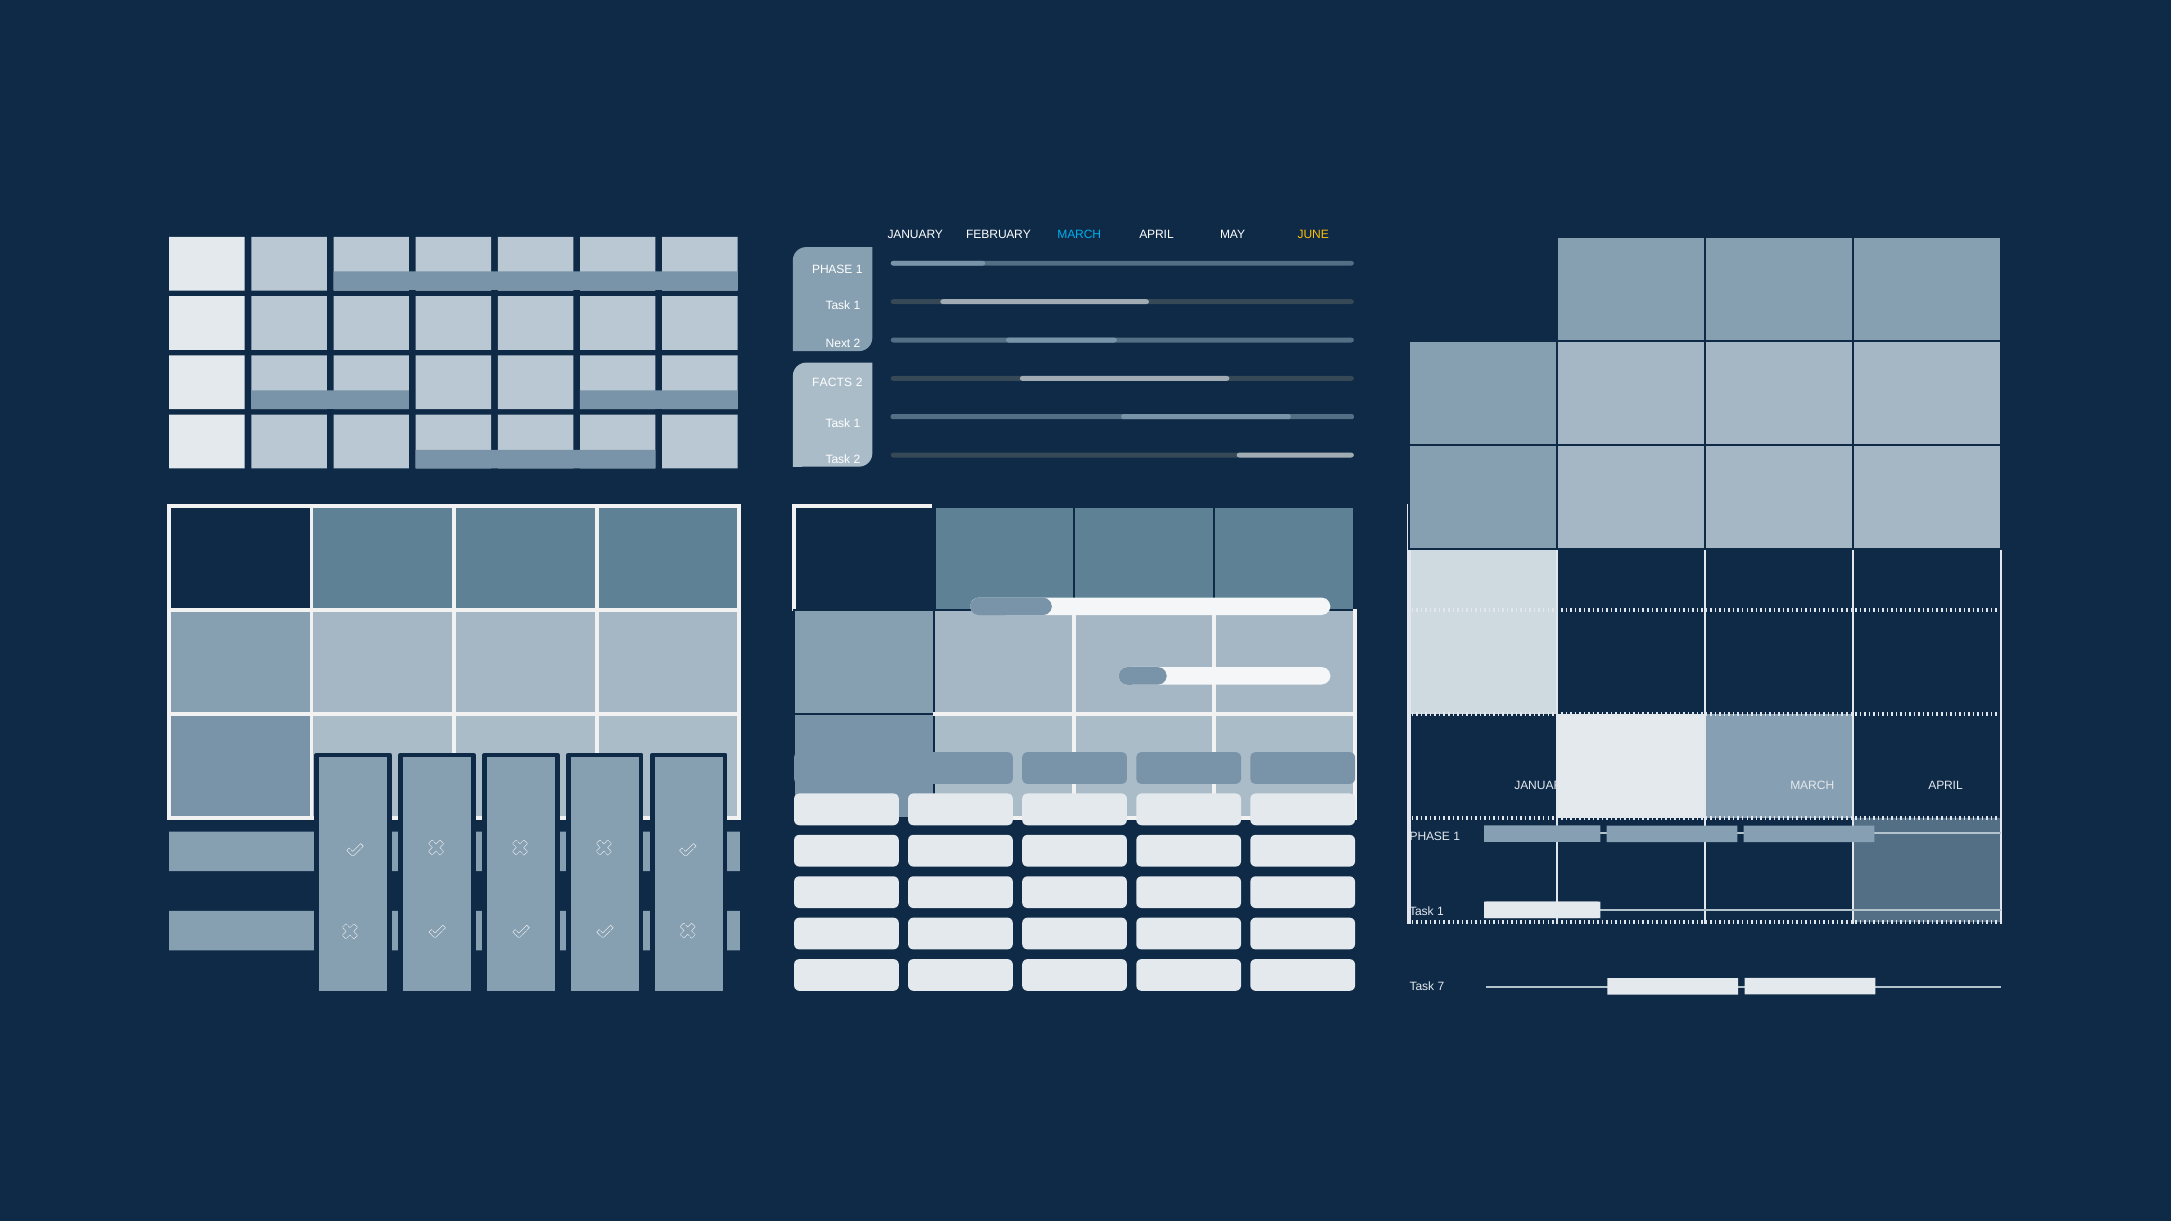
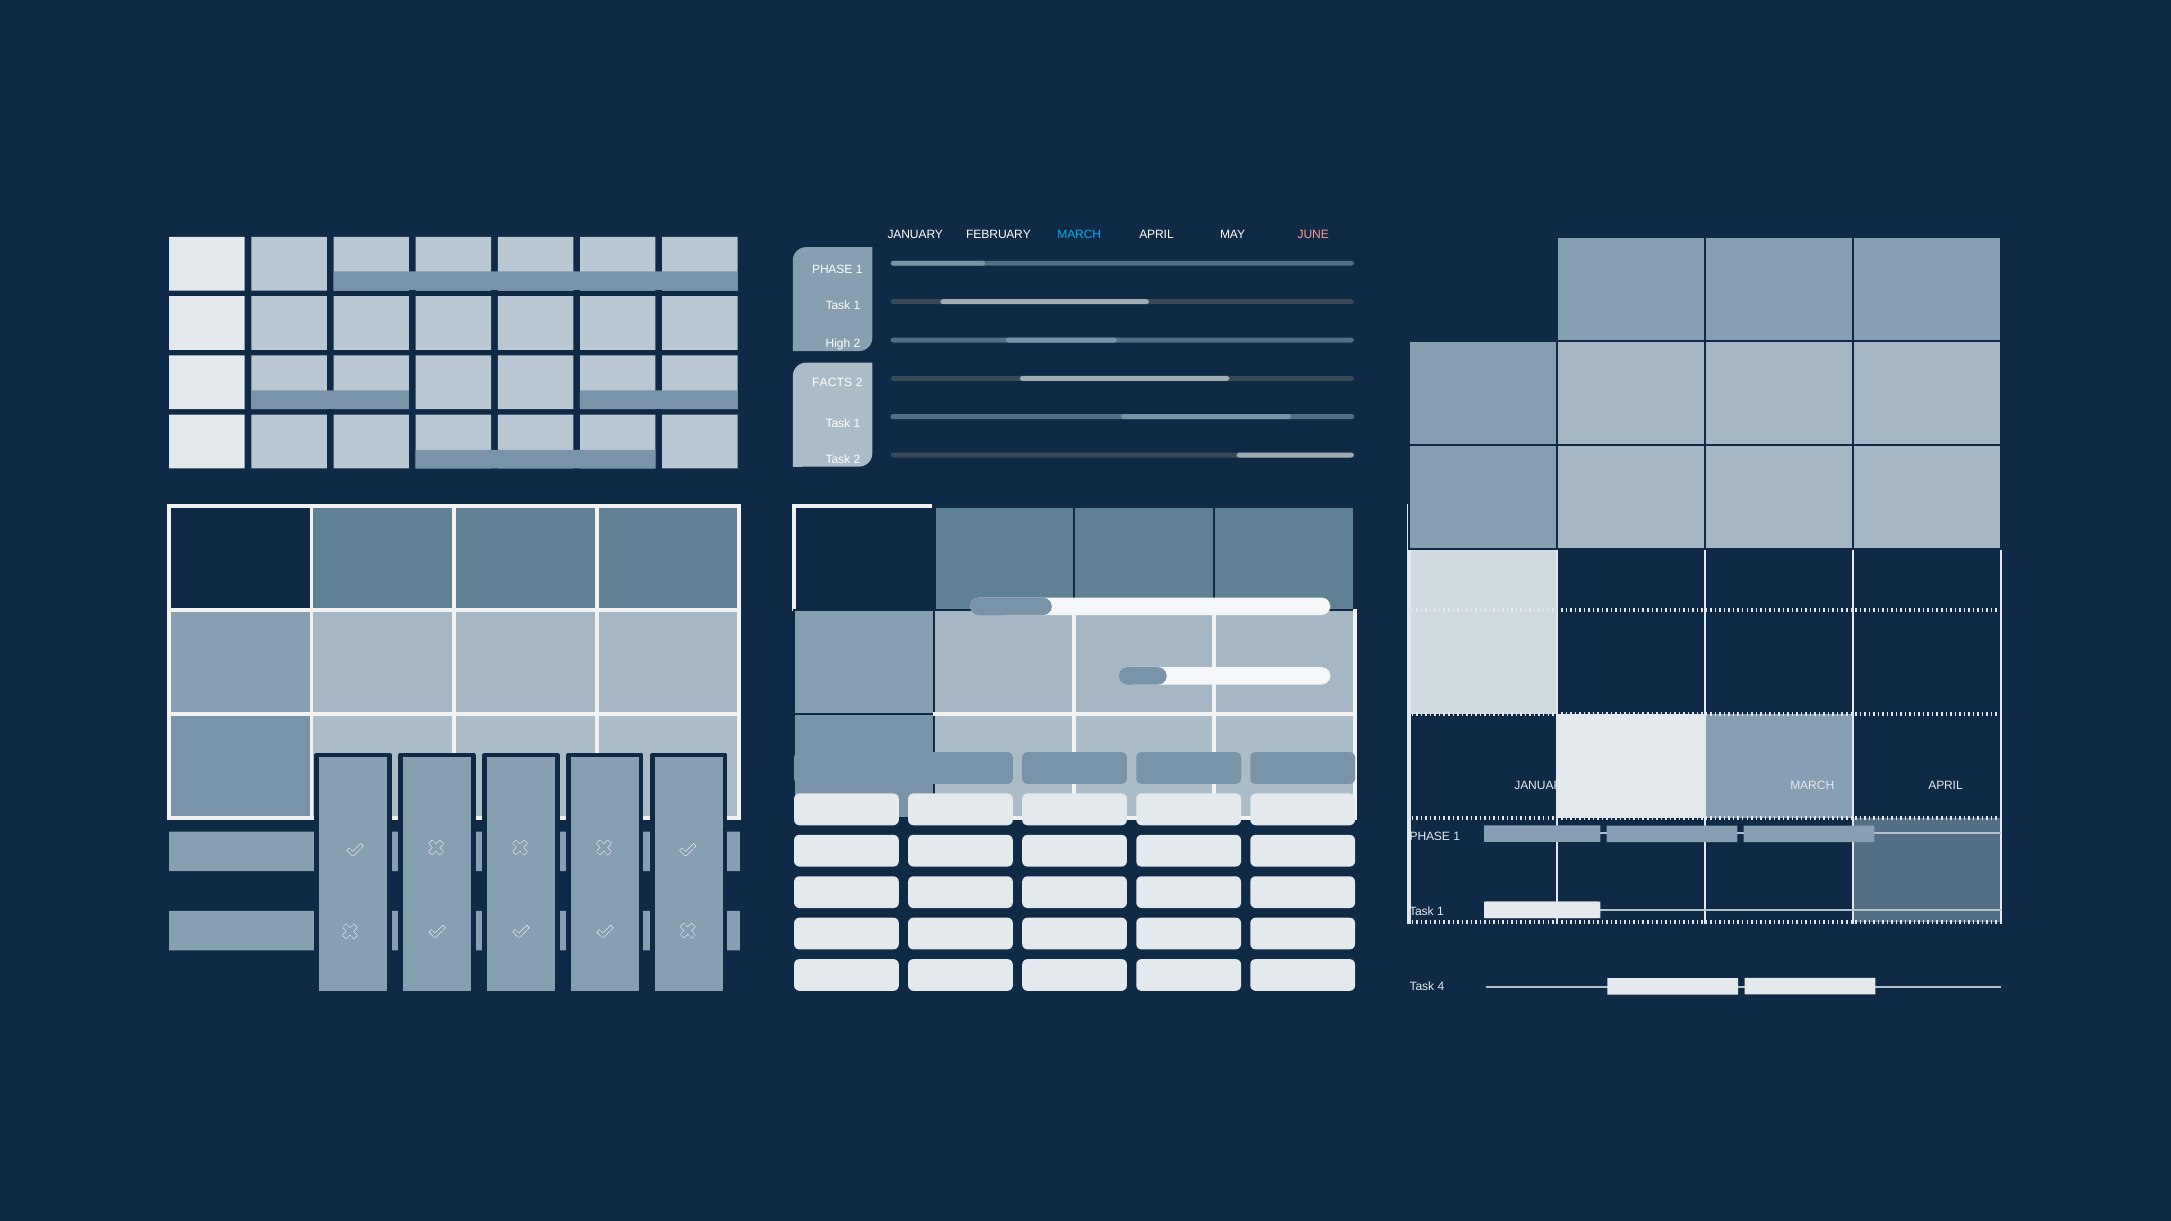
JUNE colour: yellow -> pink (1313, 234)
Next: Next -> High (838, 344)
7: 7 -> 4 (1441, 987)
